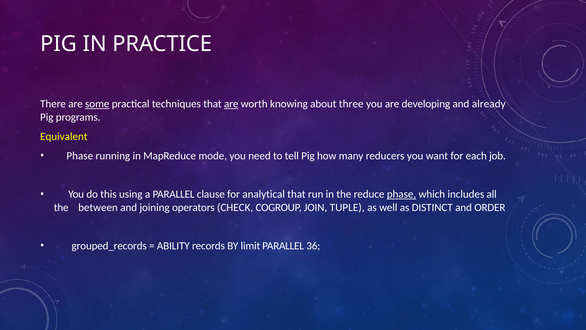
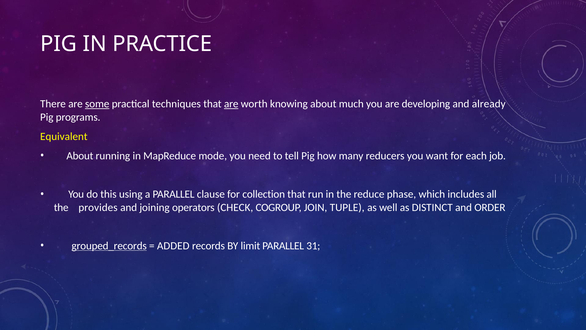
three: three -> much (351, 104)
Phase: Phase -> About (80, 156)
analytical: analytical -> collection (264, 194)
phase underline: present -> none (402, 194)
between: between -> provides (98, 207)
grouped_records underline: none -> present (109, 245)
ABILITY: ABILITY -> ADDED (173, 245)
36: 36 -> 31 (313, 245)
